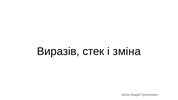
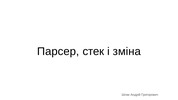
Виразів: Виразів -> Парсер (58, 51)
